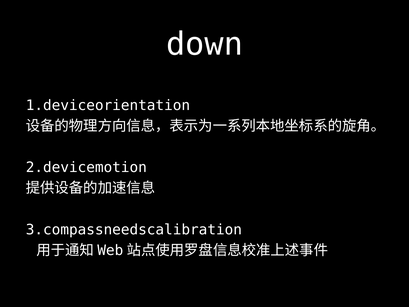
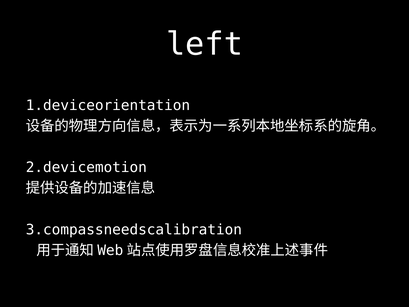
down: down -> left (204, 44)
